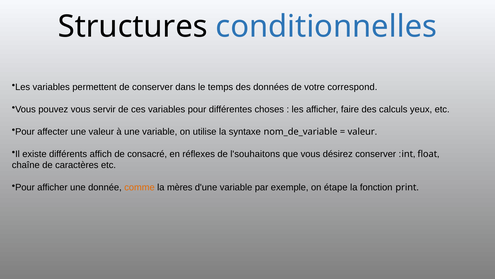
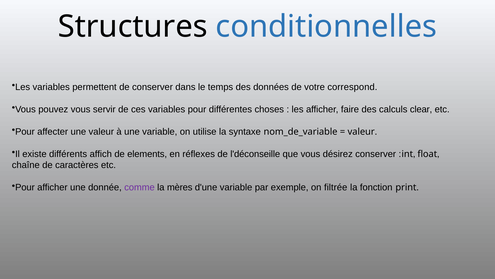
yeux: yeux -> clear (421, 109)
consacré: consacré -> elements (147, 154)
l'souhaitons: l'souhaitons -> l'déconseille (255, 154)
comme colour: orange -> purple (139, 187)
étape: étape -> filtrée (336, 187)
